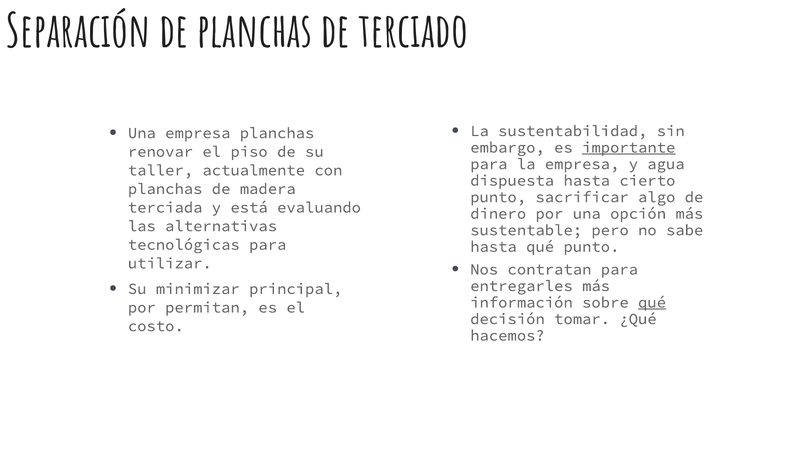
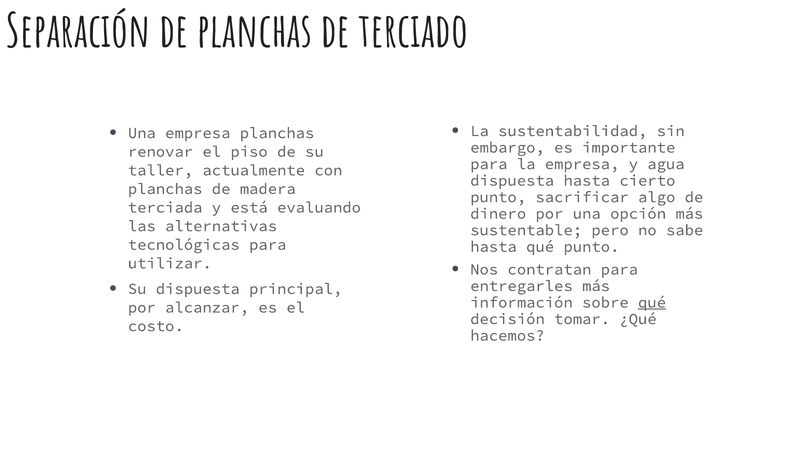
importante underline: present -> none (629, 147)
Su minimizar: minimizar -> dispuesta (198, 289)
permitan: permitan -> alcanzar (207, 307)
